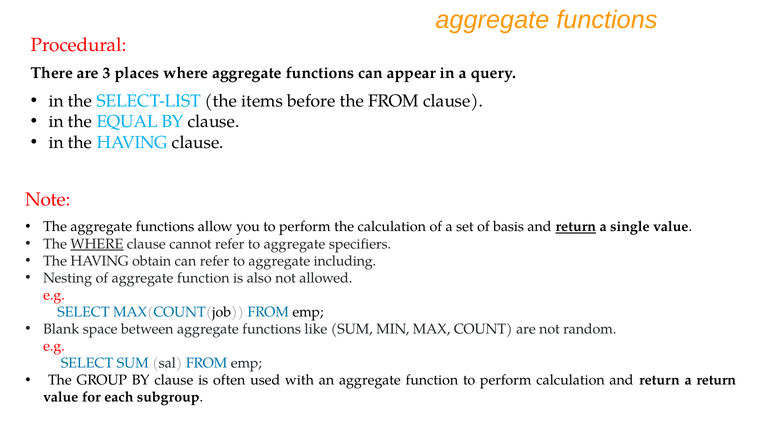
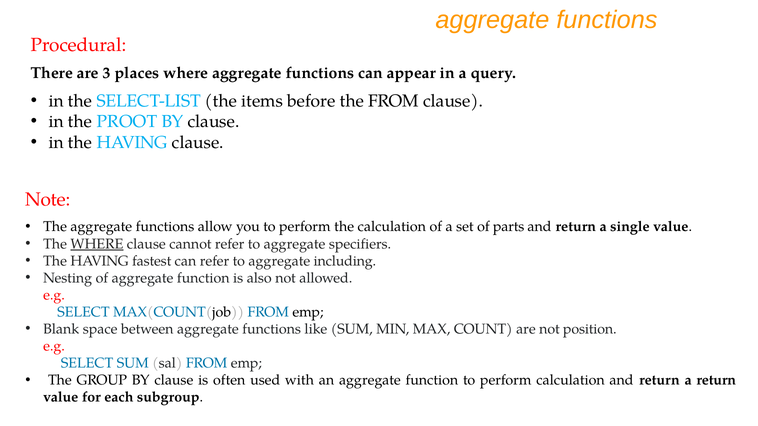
EQUAL: EQUAL -> PROOT (127, 122)
basis: basis -> parts (509, 227)
return underline: present -> none (576, 227)
obtain: obtain -> fastest (152, 261)
random: random -> position (590, 329)
